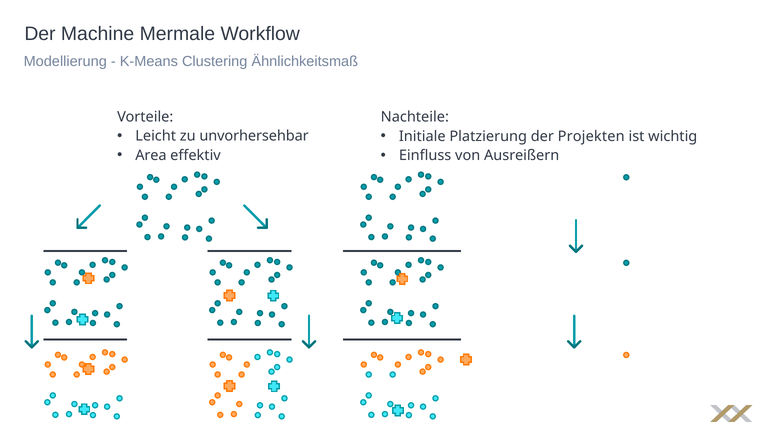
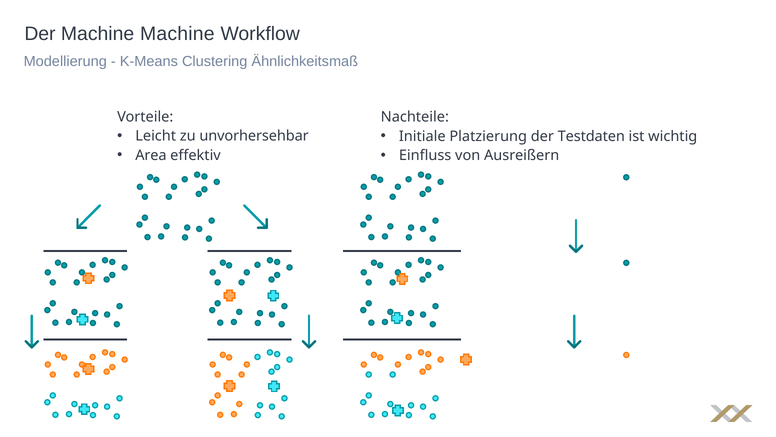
Machine Mermale: Mermale -> Machine (177, 34)
Projekten: Projekten -> Testdaten (591, 136)
